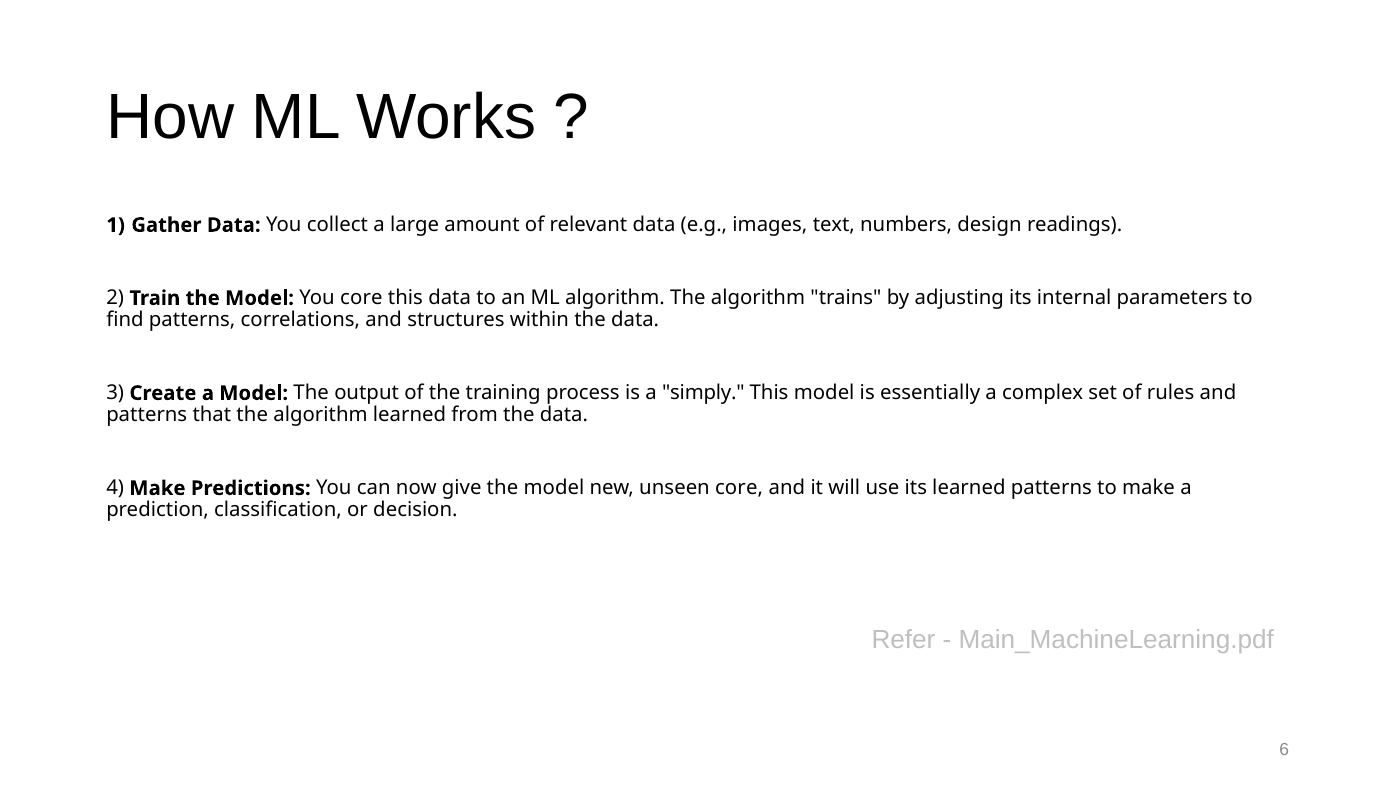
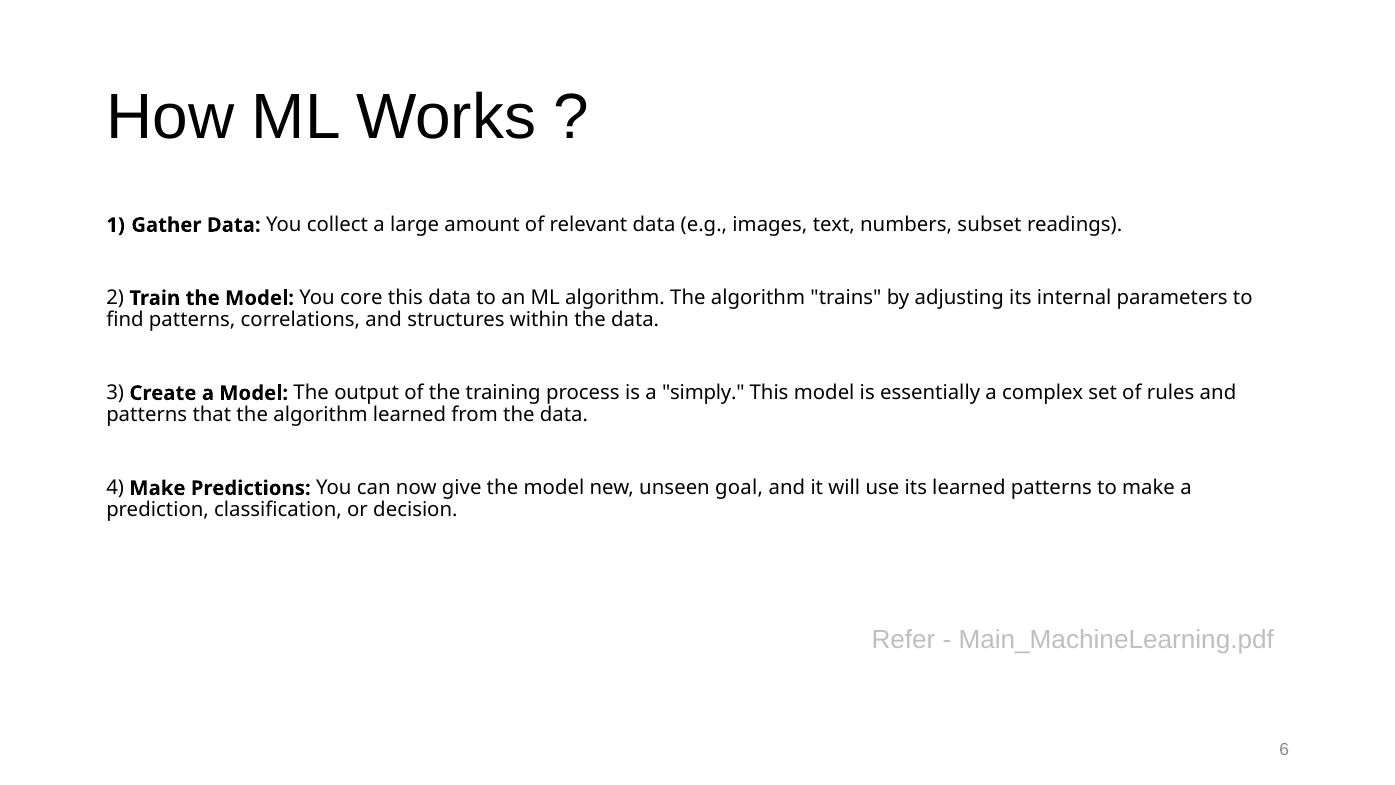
design: design -> subset (989, 225)
unseen core: core -> goal (739, 488)
